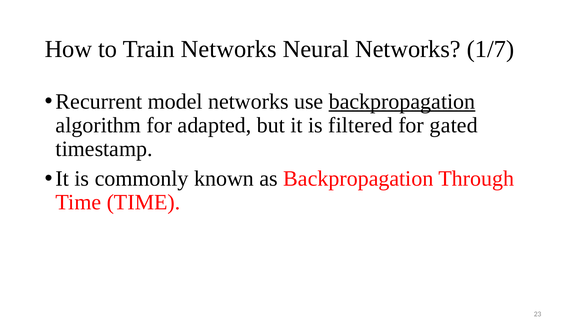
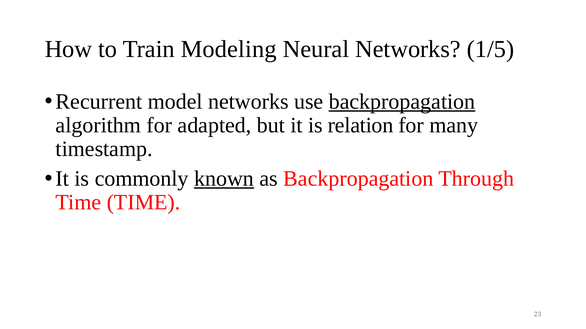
Train Networks: Networks -> Modeling (229, 49)
1/7: 1/7 -> 1/5 (491, 49)
filtered: filtered -> relation (361, 125)
gated: gated -> many (454, 125)
known underline: none -> present (224, 179)
